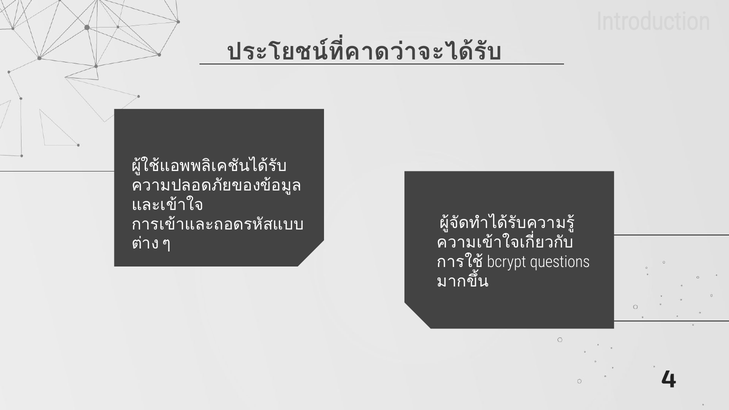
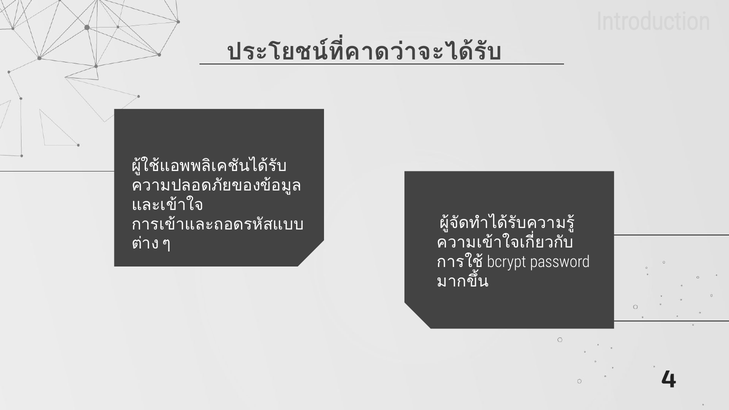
questions: questions -> password (560, 262)
